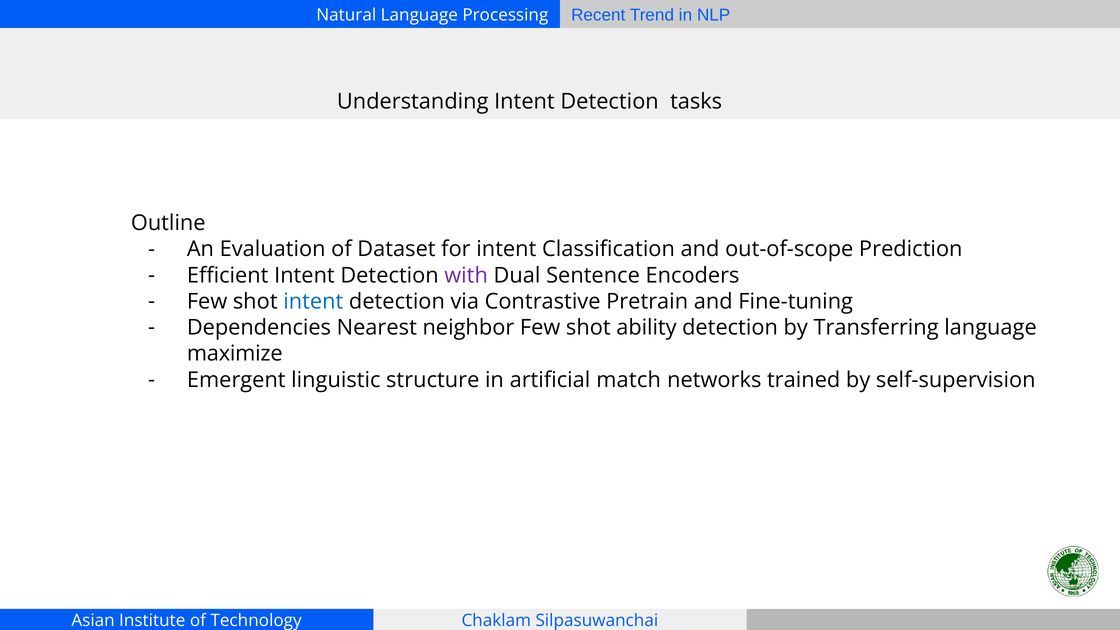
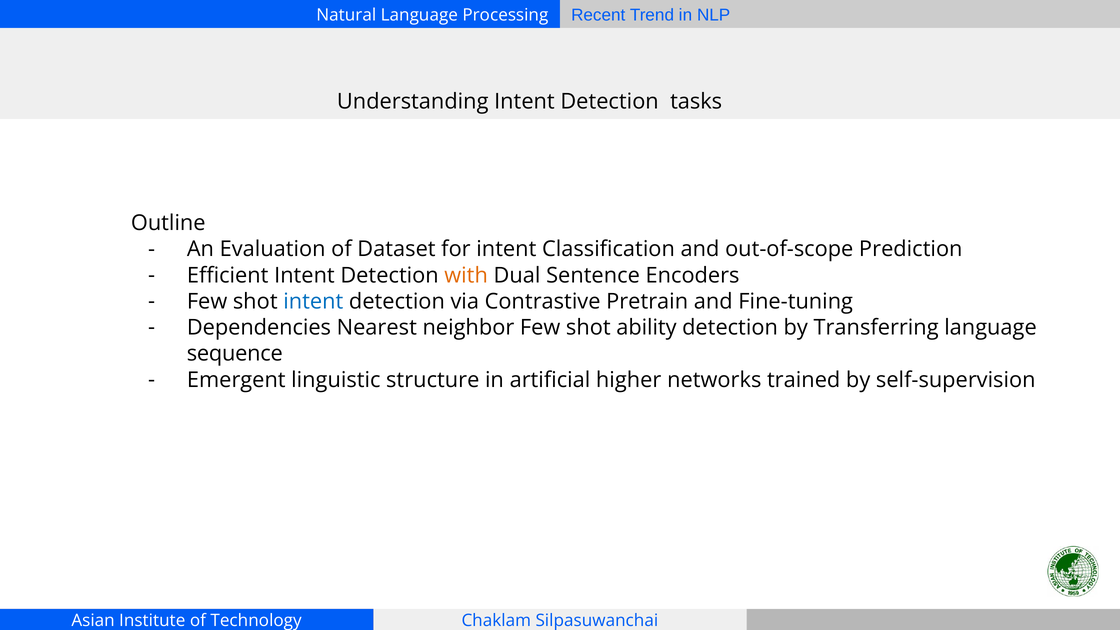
with colour: purple -> orange (466, 275)
maximize: maximize -> sequence (235, 354)
match: match -> higher (629, 380)
